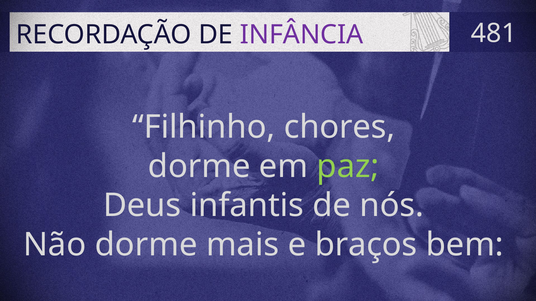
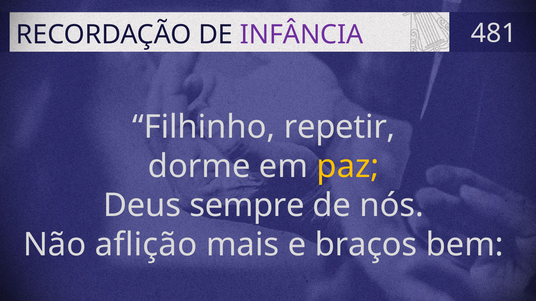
chores: chores -> repetir (340, 127)
paz colour: light green -> yellow (348, 167)
infantis: infantis -> sempre (247, 206)
Não dorme: dorme -> aflição (146, 245)
